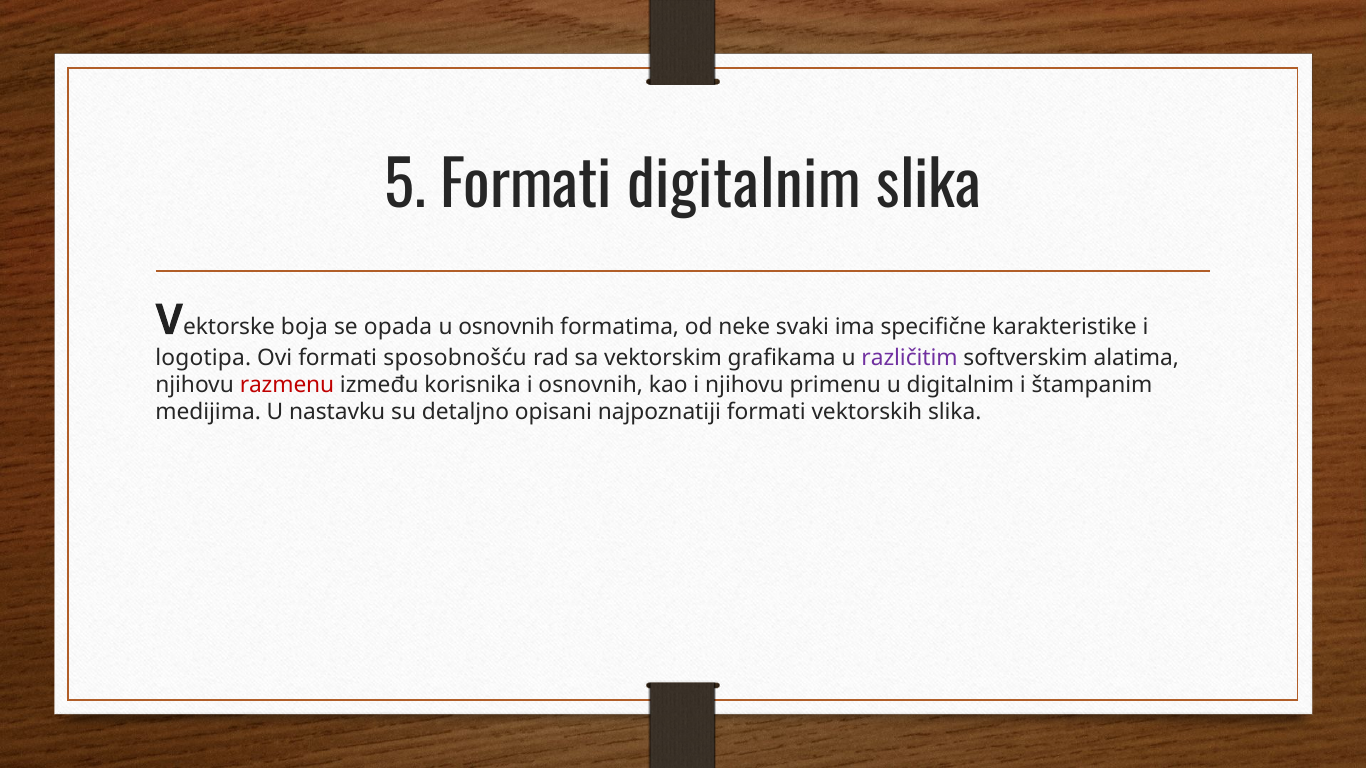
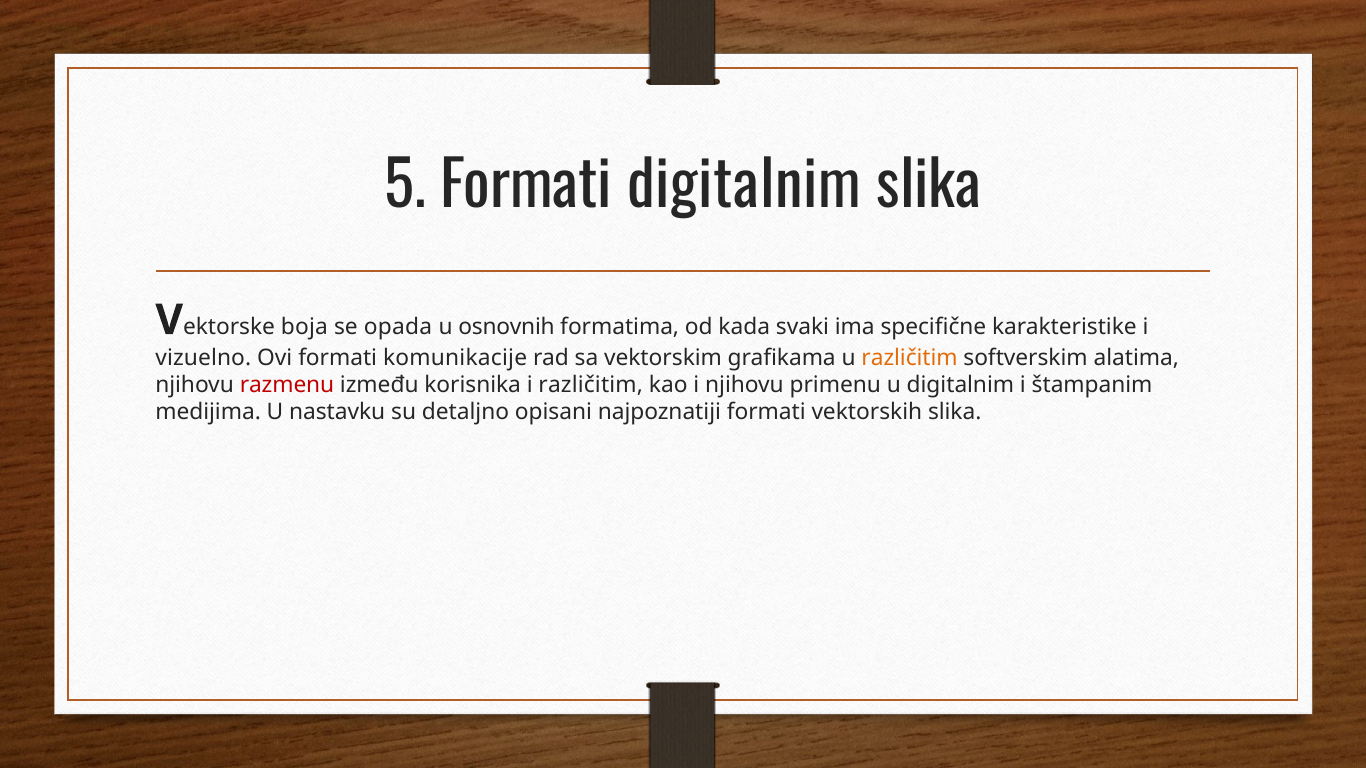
neke: neke -> kada (744, 327)
logotipa: logotipa -> vizuelno (203, 358)
sposobnošću: sposobnošću -> komunikacije (455, 358)
različitim colour: purple -> orange (910, 358)
i osnovnih: osnovnih -> različitim (591, 385)
